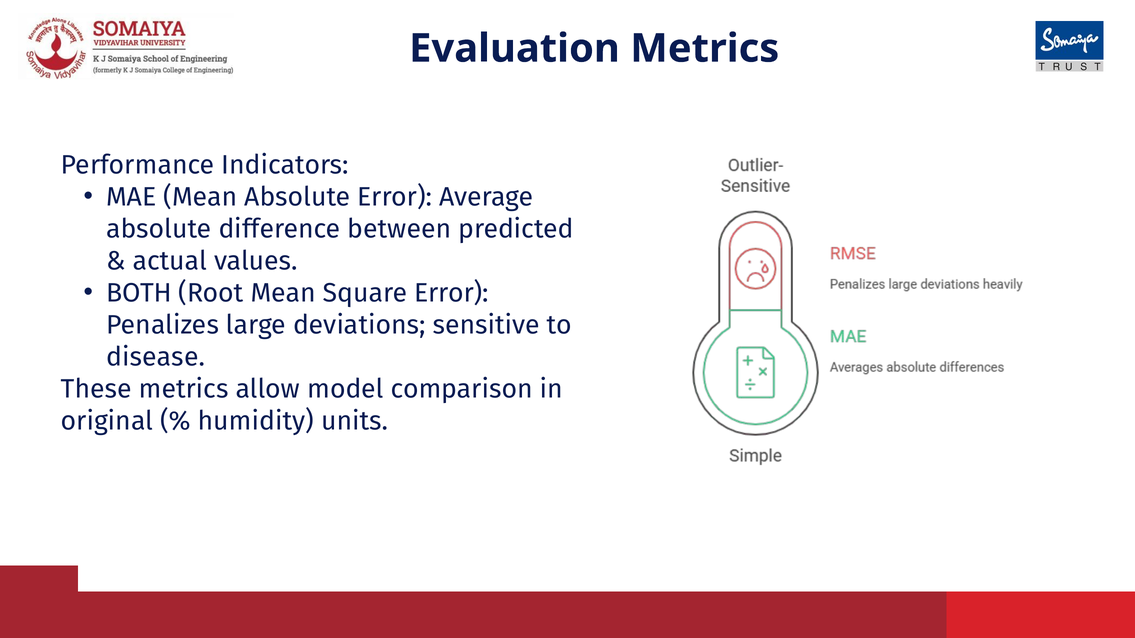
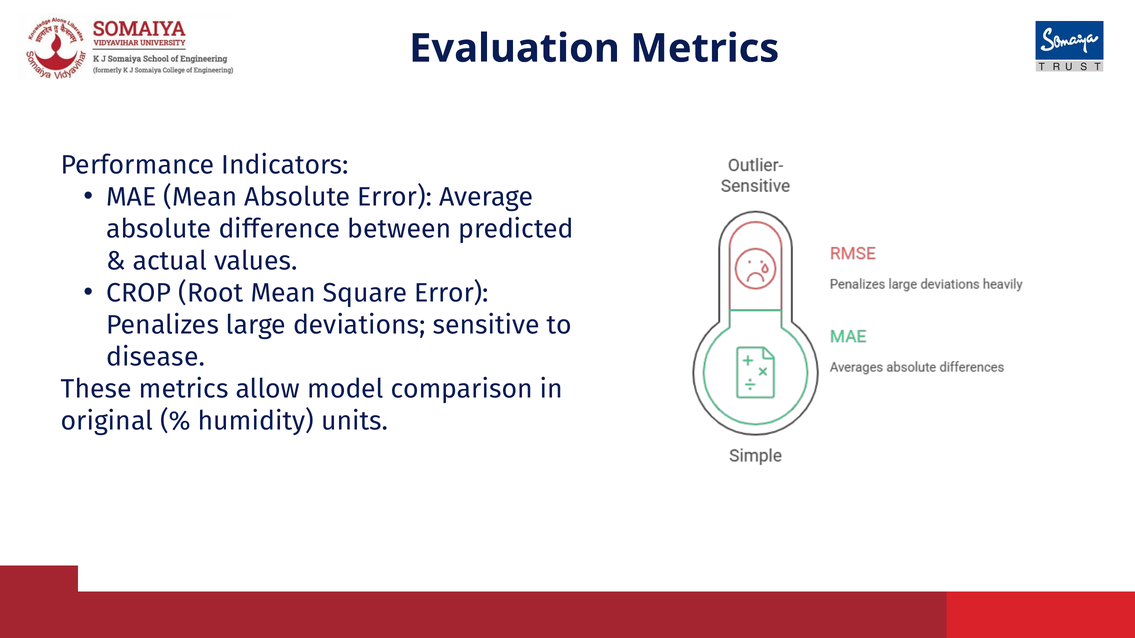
BOTH: BOTH -> CROP (139, 293)
